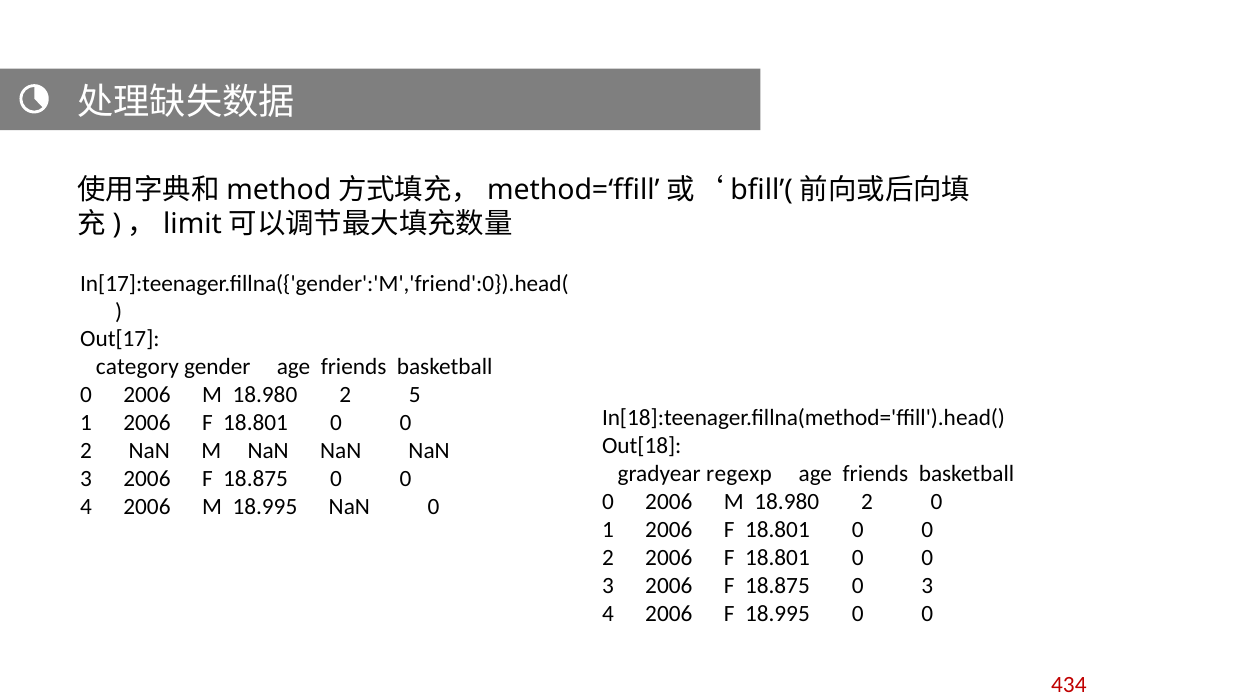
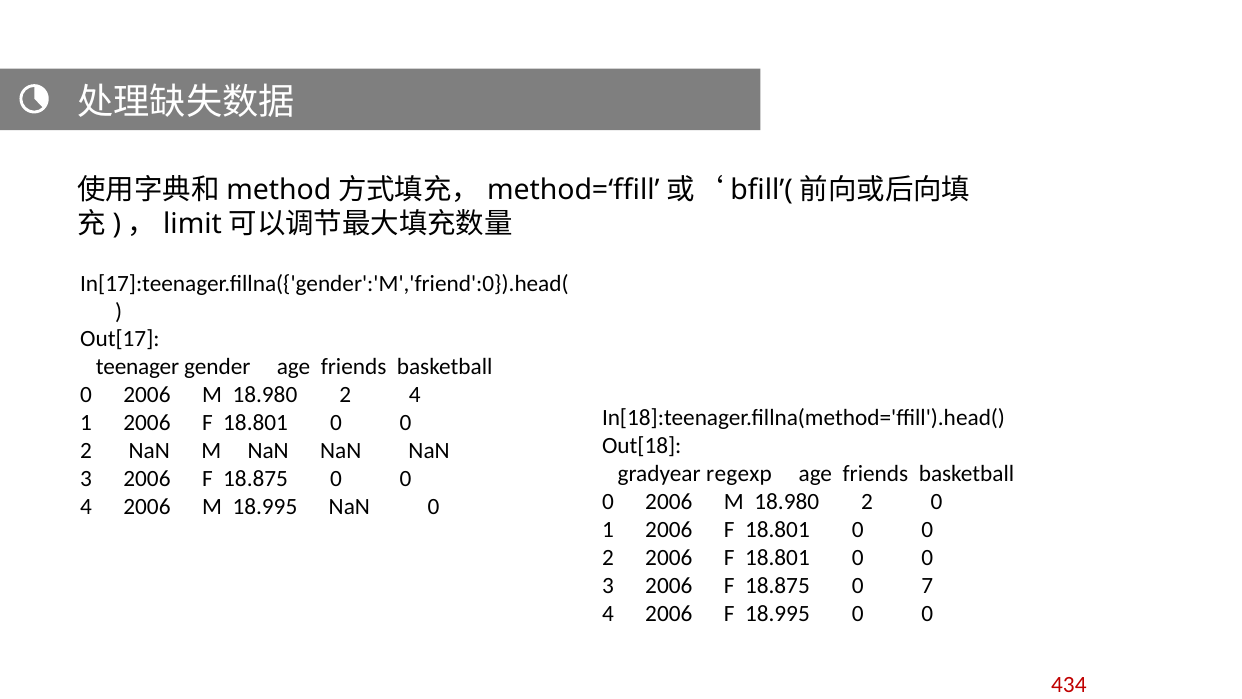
category: category -> teenager (138, 367)
2 5: 5 -> 4 (415, 395)
18.875 0 3: 3 -> 7 (927, 585)
